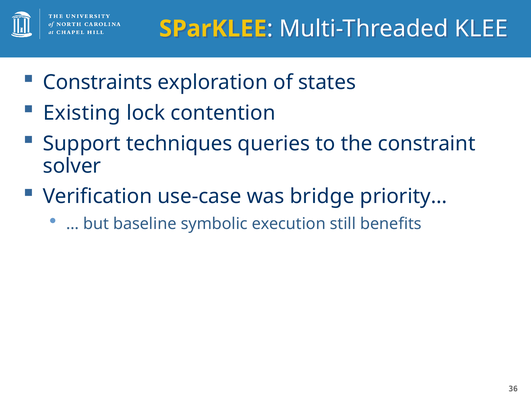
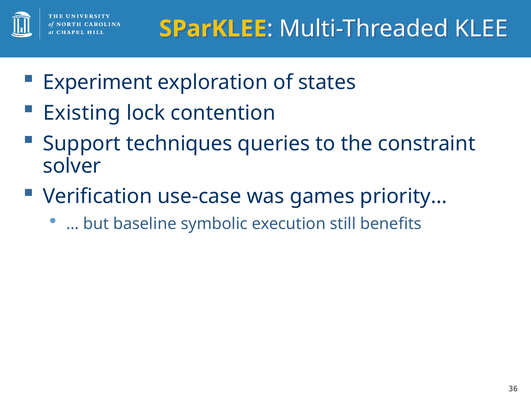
Constraints: Constraints -> Experiment (98, 83)
bridge: bridge -> games (322, 197)
